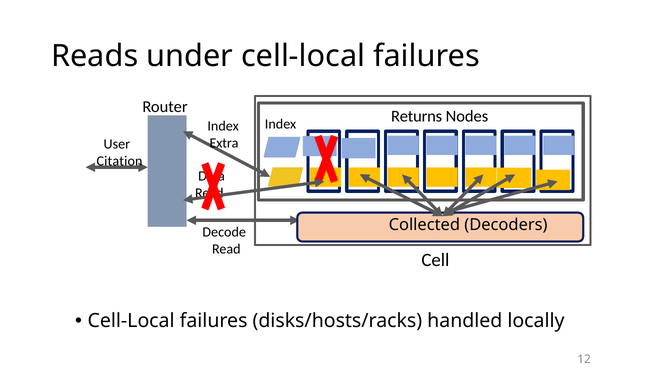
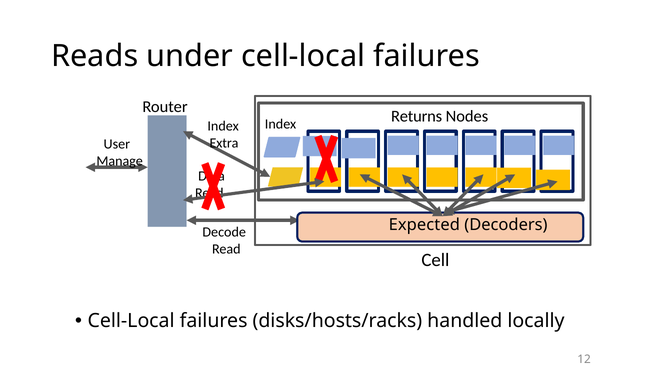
Citation: Citation -> Manage (120, 161)
Collected: Collected -> Expected (424, 225)
